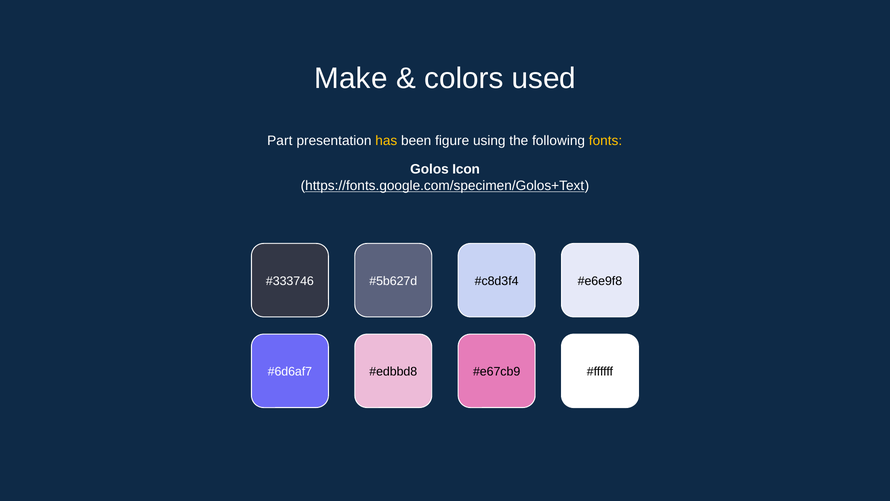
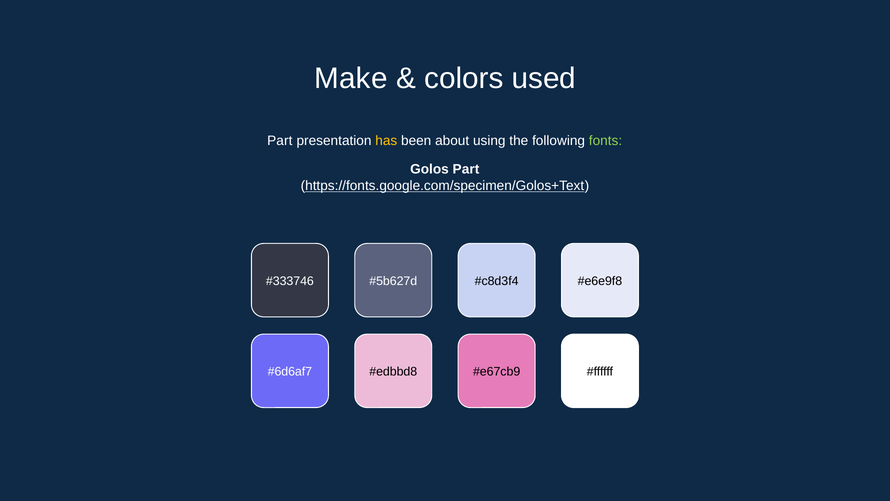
figure: figure -> about (452, 141)
fonts colour: yellow -> light green (606, 141)
Golos Icon: Icon -> Part (466, 169)
